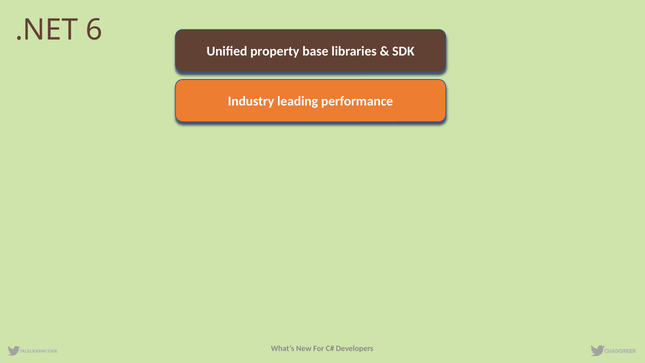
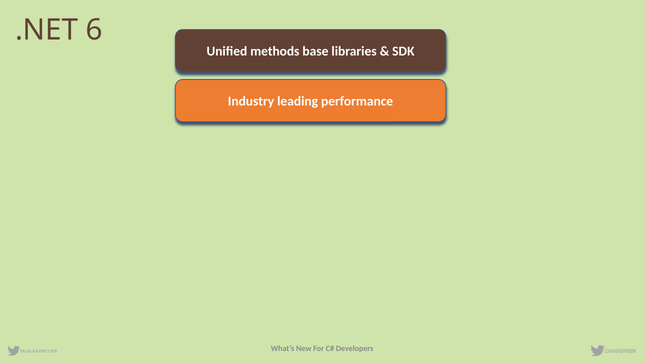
property: property -> methods (275, 52)
